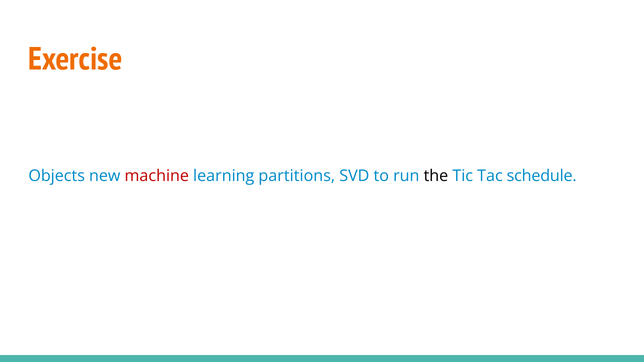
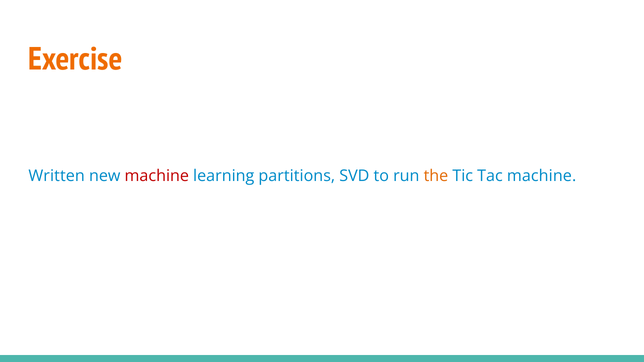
Objects: Objects -> Written (57, 176)
the colour: black -> orange (436, 176)
Tac schedule: schedule -> machine (542, 176)
